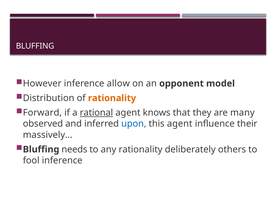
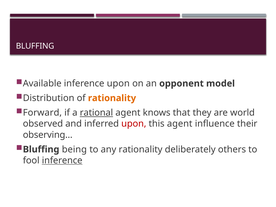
However: However -> Available (42, 84)
inference allow: allow -> upon (118, 84)
many: many -> world (242, 113)
upon colour: blue -> red (134, 124)
massively…: massively… -> observing… (48, 135)
needs: needs -> being (74, 149)
inference underline: none -> present (62, 160)
